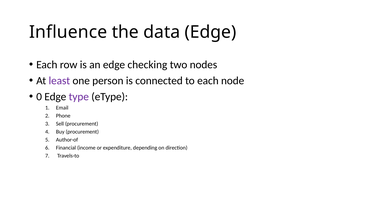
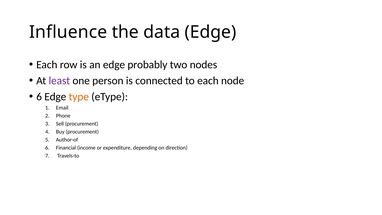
checking: checking -> probably (147, 65)
0: 0 -> 6 (39, 97)
type colour: purple -> orange (79, 97)
